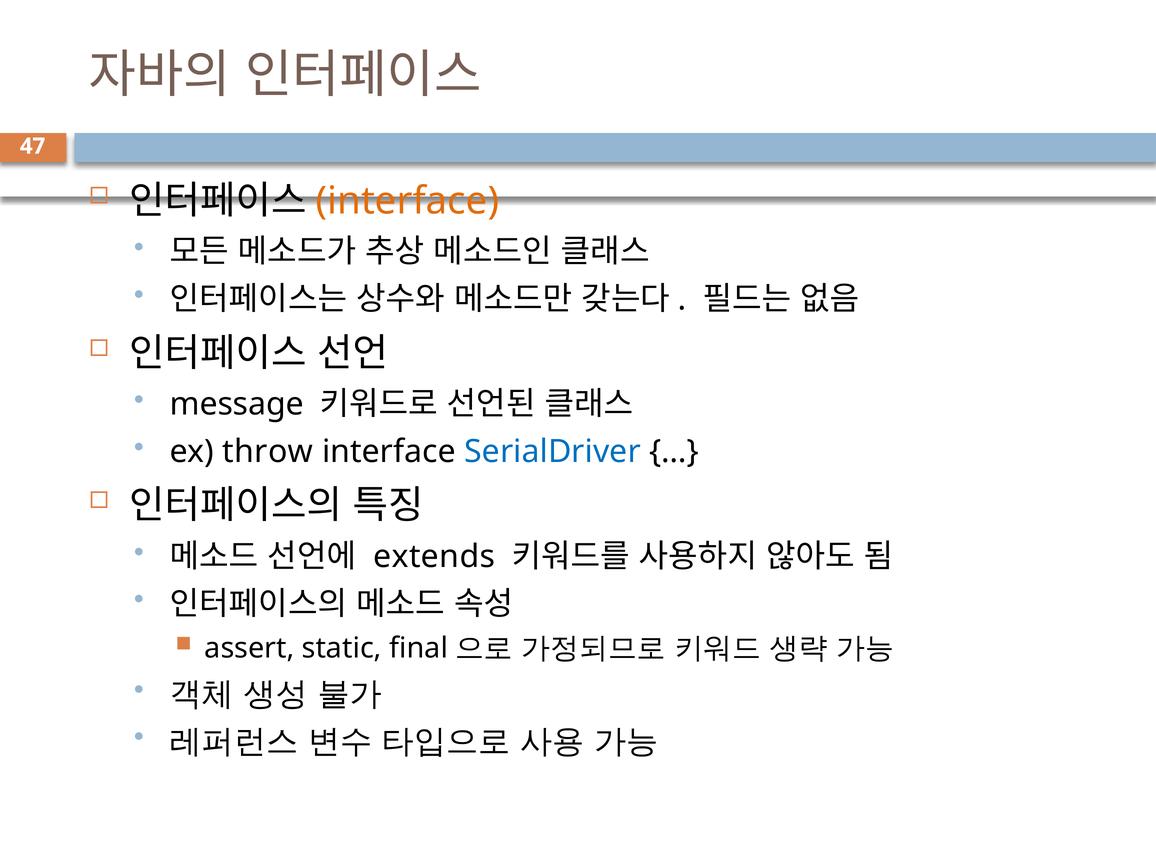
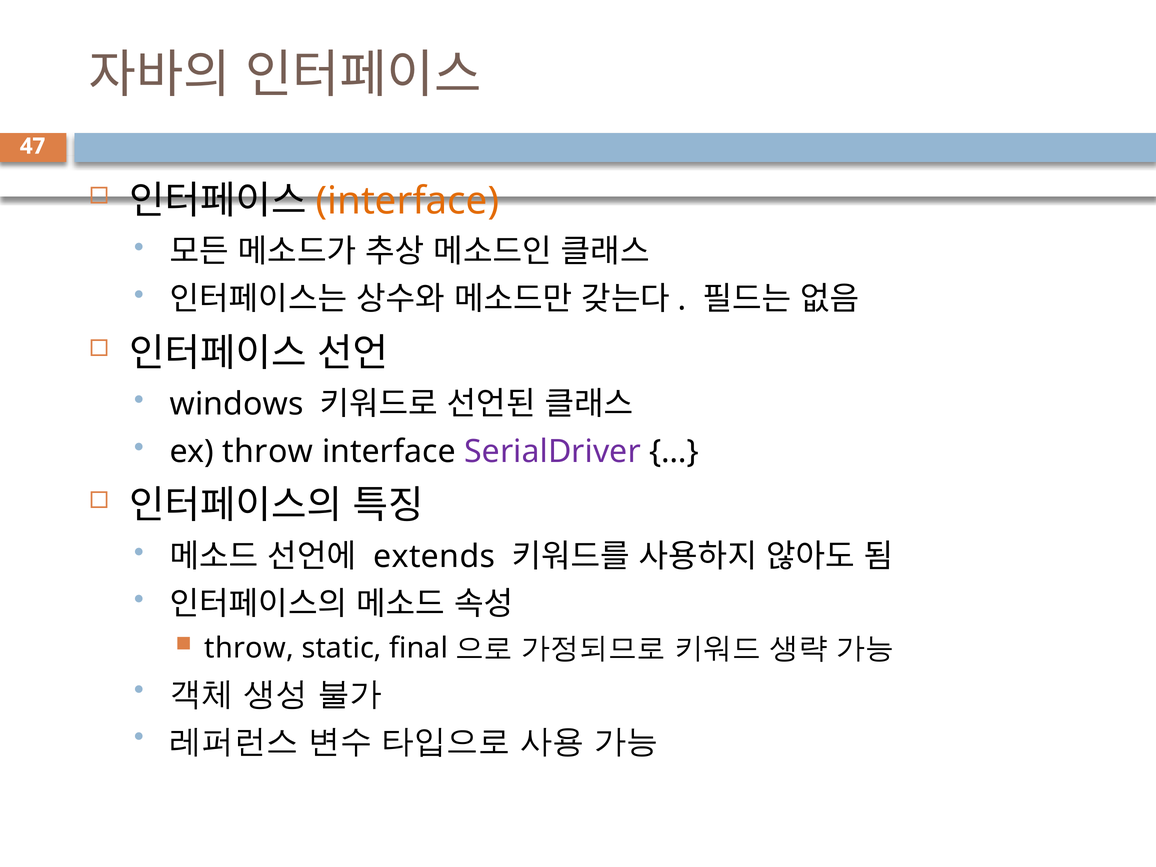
message: message -> windows (237, 404)
SerialDriver colour: blue -> purple (553, 452)
assert: assert -> throw (249, 648)
